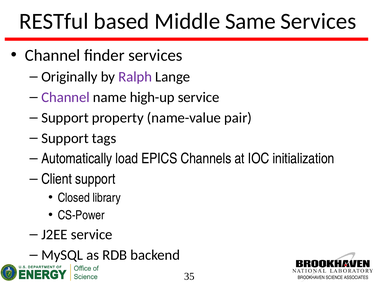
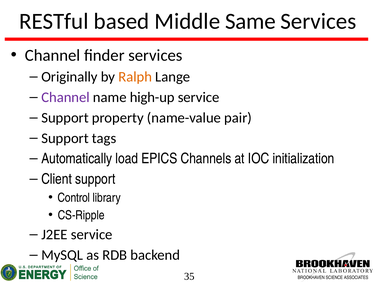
Ralph colour: purple -> orange (135, 77)
Closed: Closed -> Control (74, 198)
CS-Power: CS-Power -> CS-Ripple (81, 215)
